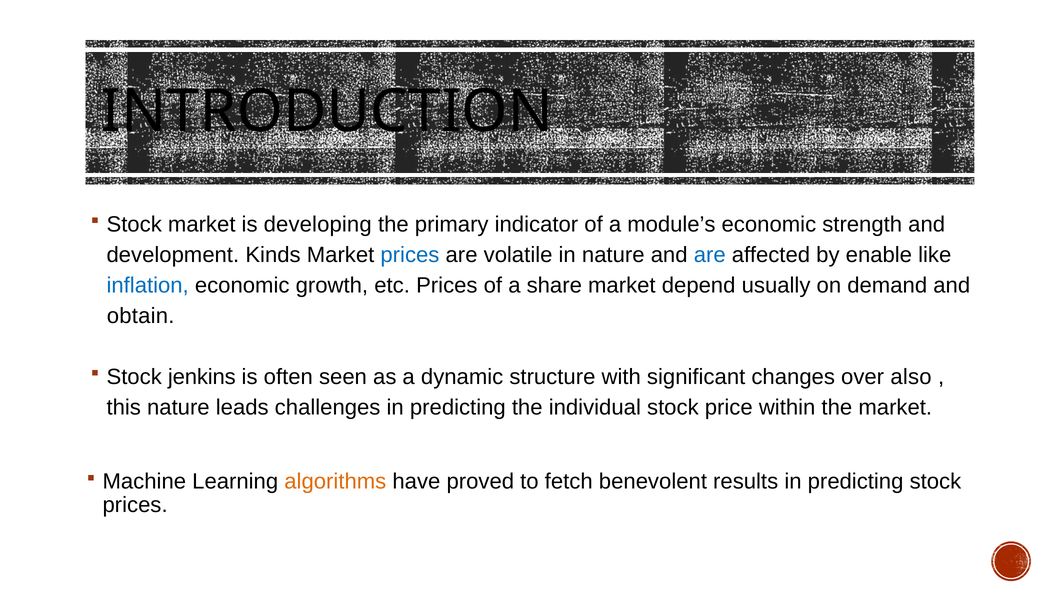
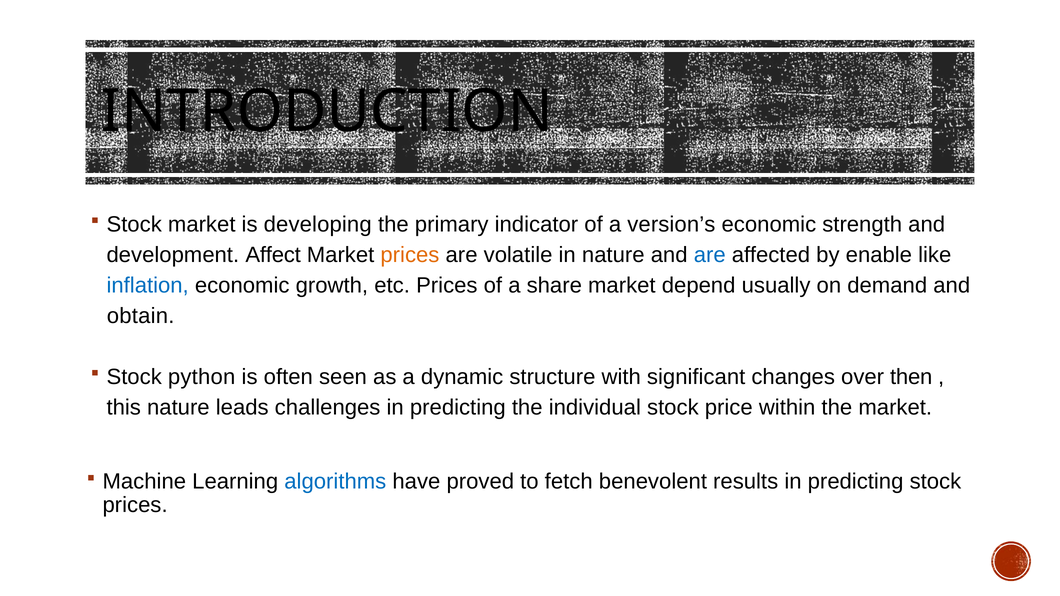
module’s: module’s -> version’s (671, 225)
Kinds: Kinds -> Affect (273, 255)
prices colour: blue -> orange (410, 255)
jenkins: jenkins -> python (202, 377)
also: also -> then (911, 377)
algorithms colour: orange -> blue (335, 482)
